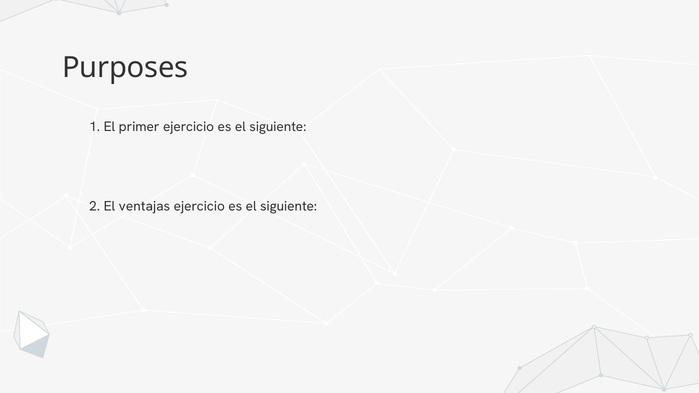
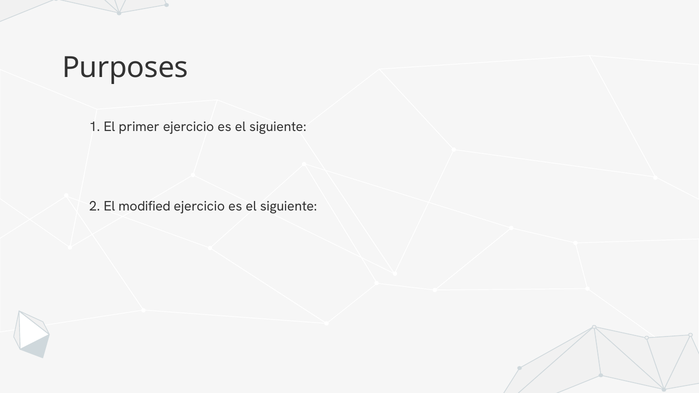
ventajas: ventajas -> modified (145, 206)
